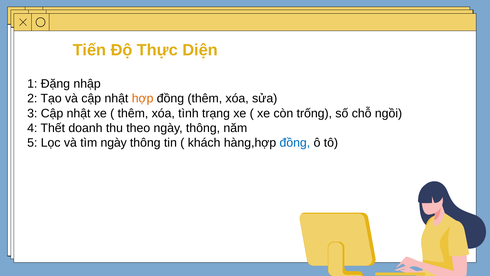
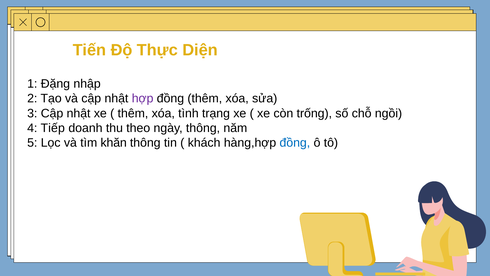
hợp colour: orange -> purple (143, 98)
Thết: Thết -> Tiếp (53, 128)
tìm ngày: ngày -> khăn (114, 143)
